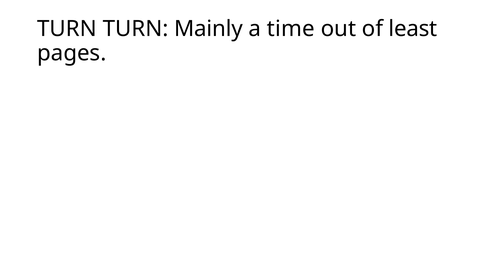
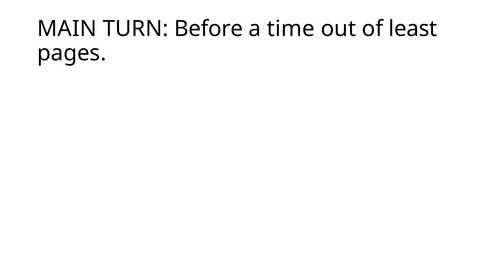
TURN: TURN -> MAIN (67, 29)
Mainly: Mainly -> Before (209, 29)
